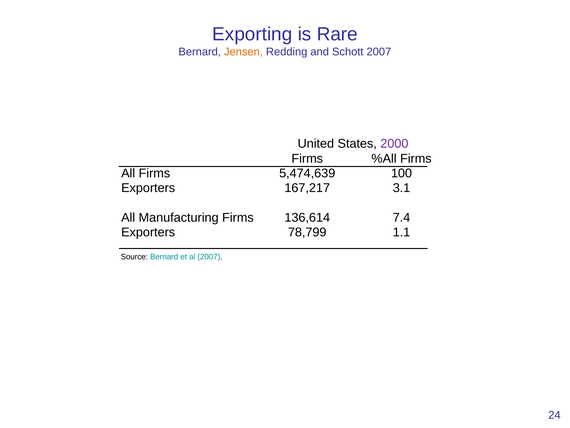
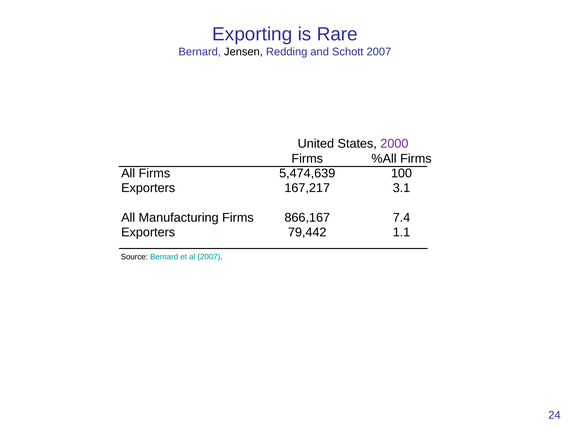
Jensen colour: orange -> black (243, 52)
136,614: 136,614 -> 866,167 (307, 217)
78,799: 78,799 -> 79,442 (307, 232)
